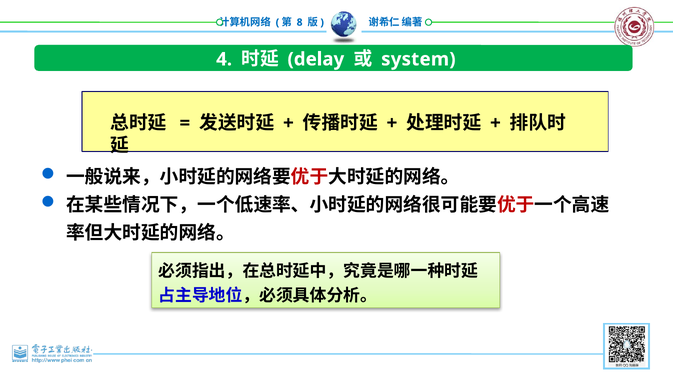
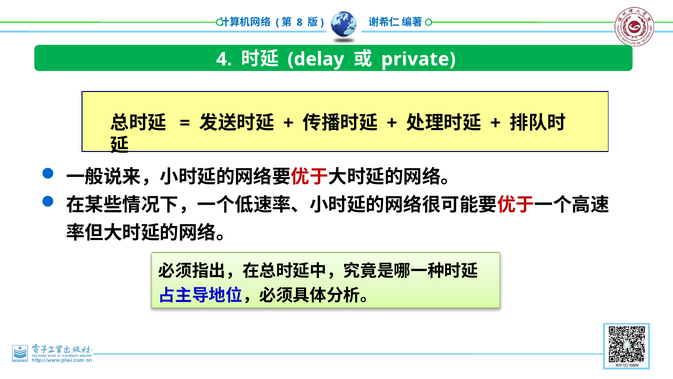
system: system -> private (418, 59)
